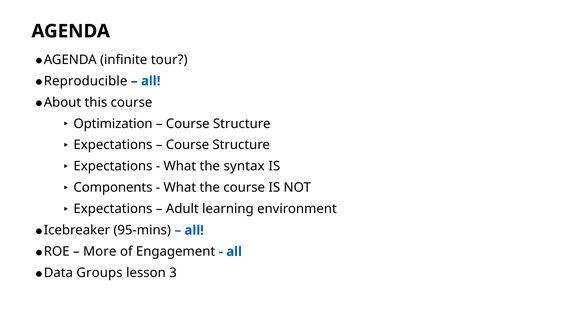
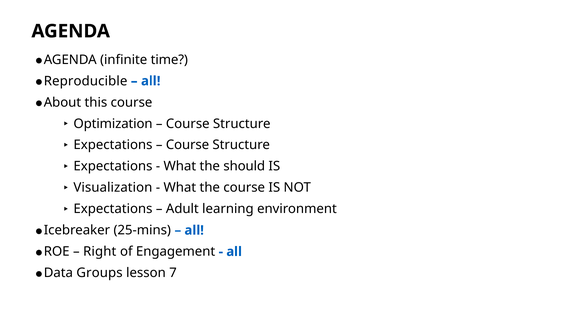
tour: tour -> time (169, 60)
syntax: syntax -> should (244, 166)
Components: Components -> Visualization (113, 188)
95-mins: 95-mins -> 25-mins (142, 230)
More: More -> Right (100, 252)
3: 3 -> 7 (173, 273)
